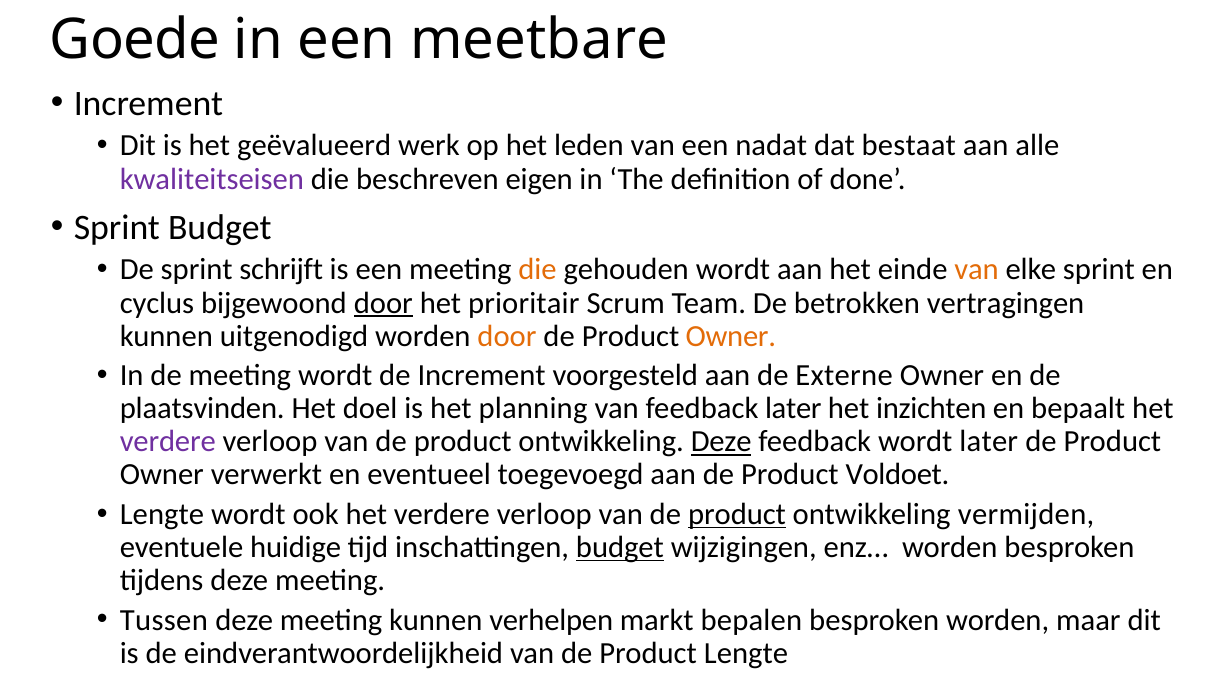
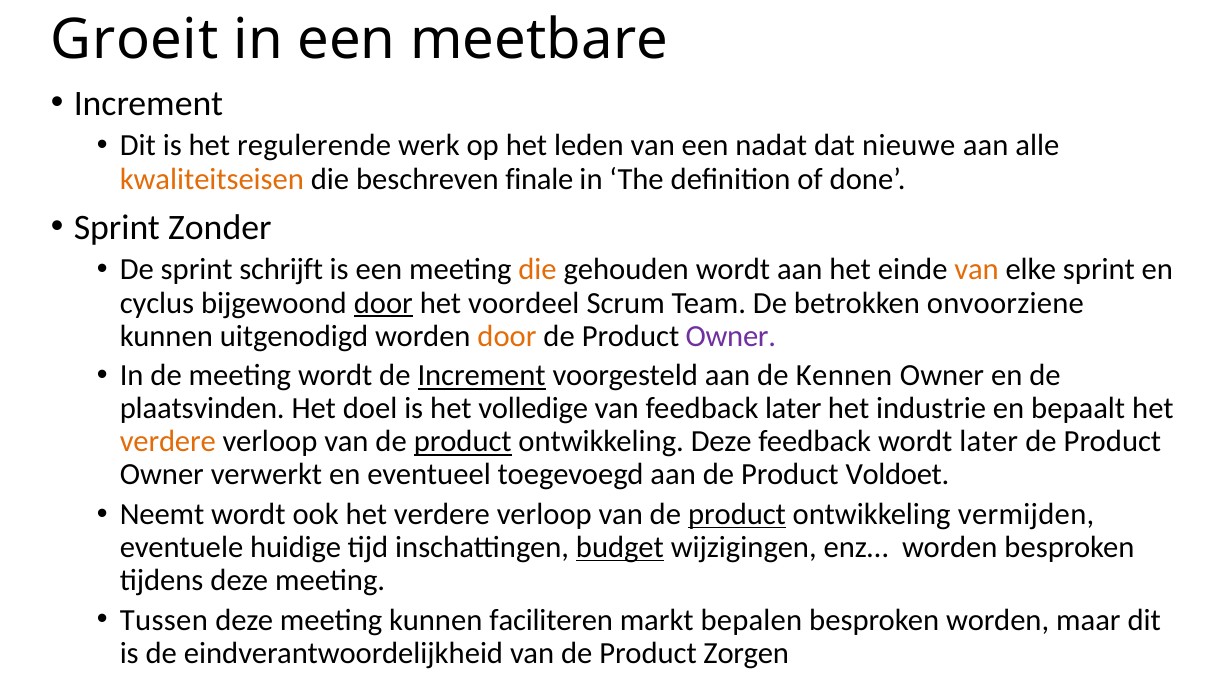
Goede: Goede -> Groeit (135, 40)
geëvalueerd: geëvalueerd -> regulerende (314, 146)
bestaat: bestaat -> nieuwe (909, 146)
kwaliteitseisen colour: purple -> orange (212, 179)
eigen: eigen -> finale (539, 179)
Sprint Budget: Budget -> Zonder (220, 227)
prioritair: prioritair -> voordeel (524, 303)
vertragingen: vertragingen -> onvoorziene (1005, 303)
Owner colour: orange -> purple (731, 336)
Increment underline: none -> present (482, 375)
Externe: Externe -> Kennen (844, 375)
planning: planning -> volledige (533, 408)
inzichten: inzichten -> industrie (931, 408)
verdere colour: purple -> orange (168, 441)
product underline: none -> present (463, 441)
Deze underline: present -> none (721, 441)
Lengte: Lengte -> Neemt (162, 514)
verhelpen: verhelpen -> faciliteren (551, 620)
Product Lengte: Lengte -> Zorgen (746, 653)
